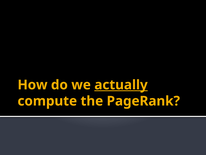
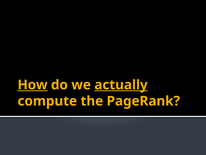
How underline: none -> present (33, 85)
